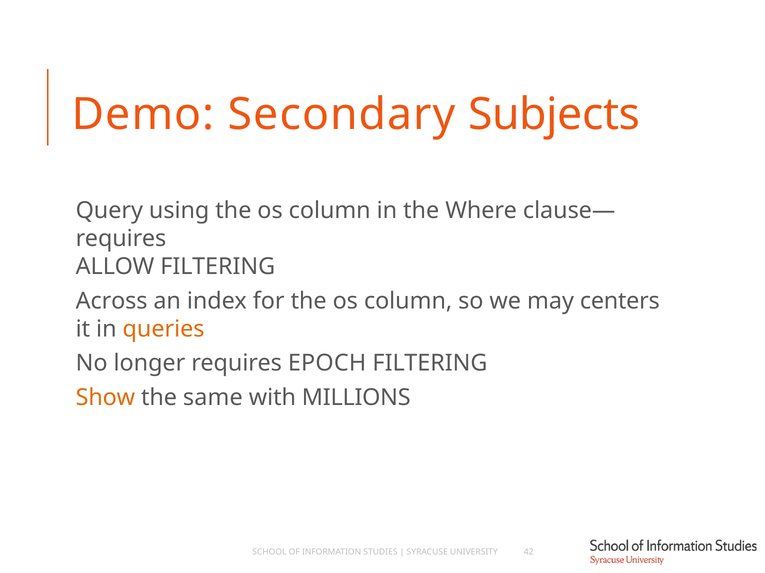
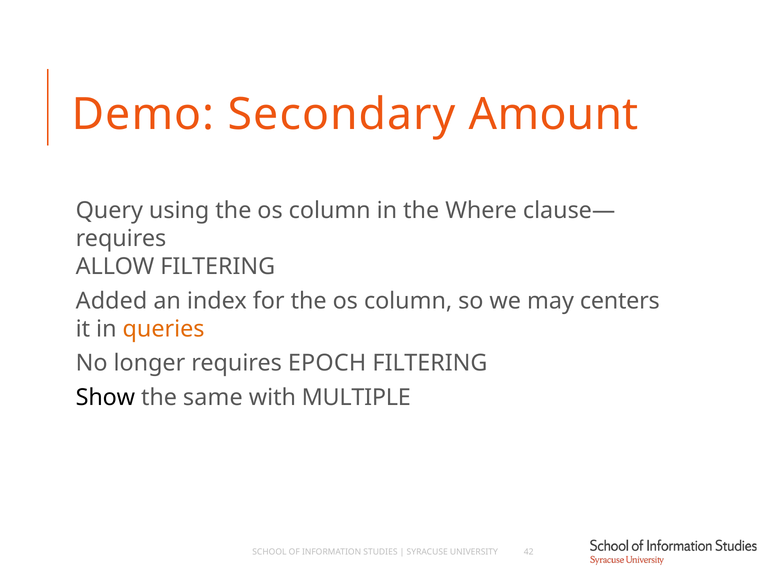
Subjects: Subjects -> Amount (554, 115)
Across: Across -> Added (112, 301)
Show colour: orange -> black (105, 398)
MILLIONS: MILLIONS -> MULTIPLE (356, 398)
